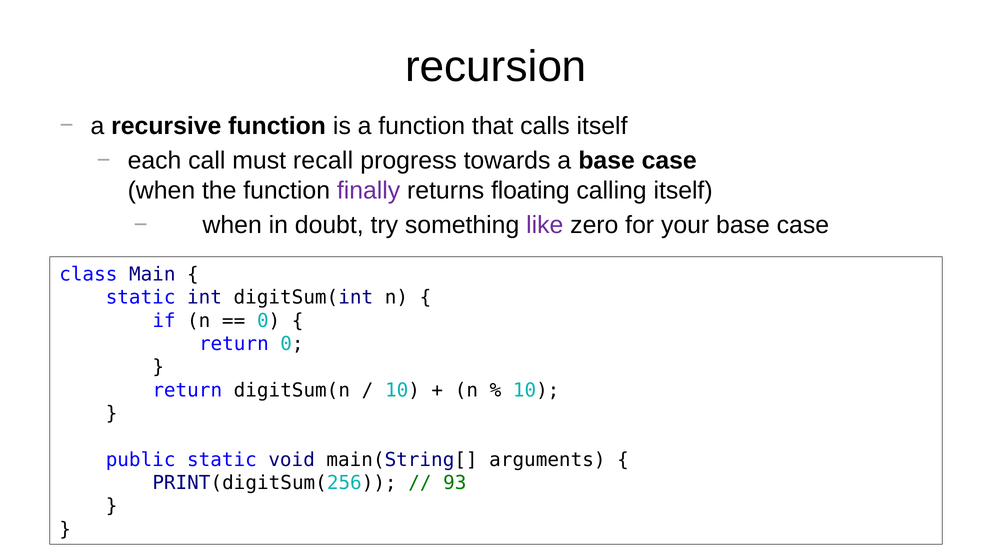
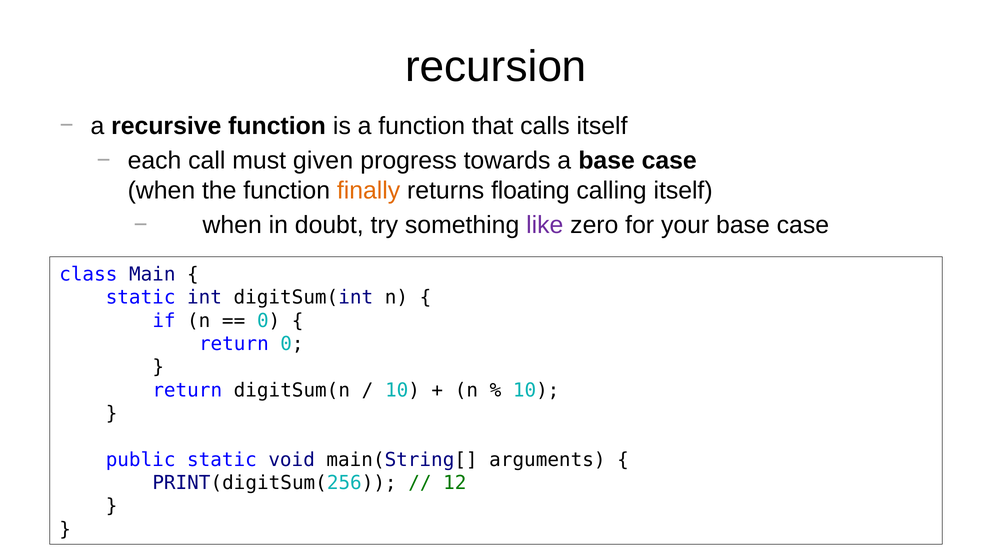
recall: recall -> given (323, 161)
finally colour: purple -> orange (369, 191)
93: 93 -> 12 (455, 483)
